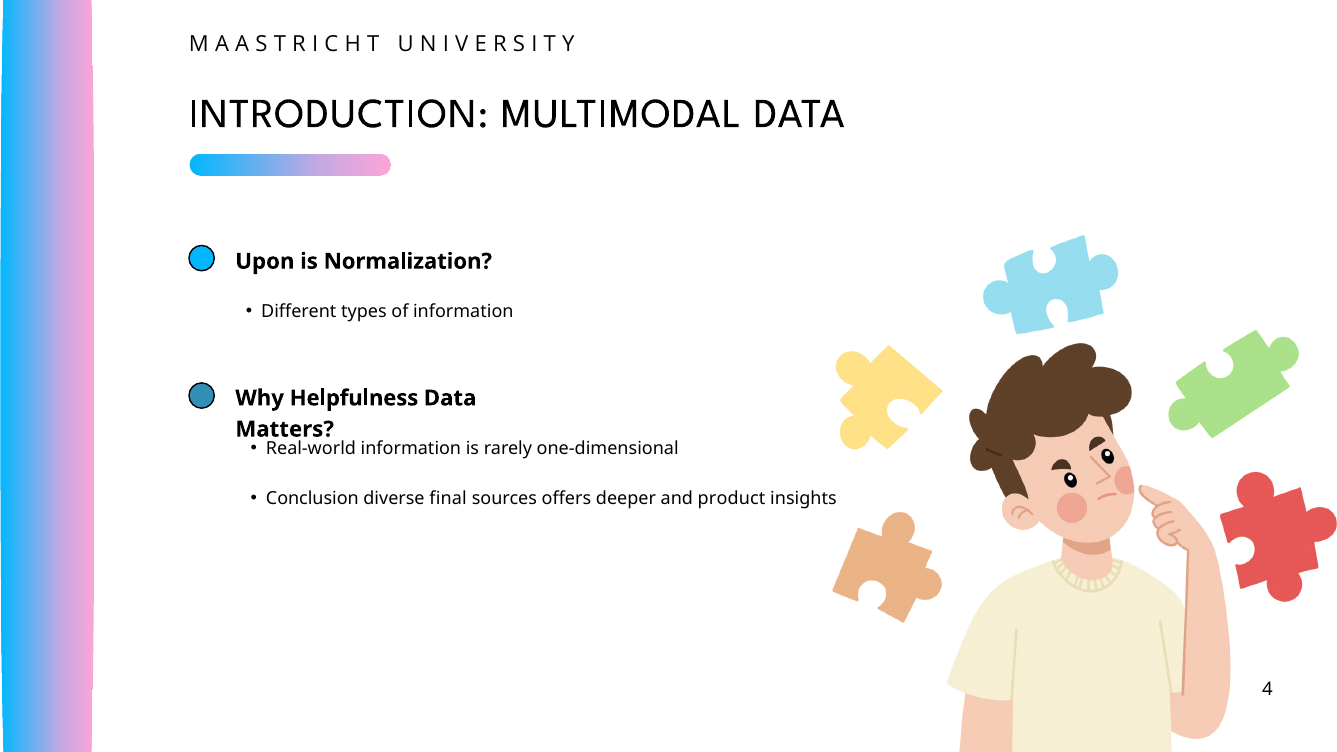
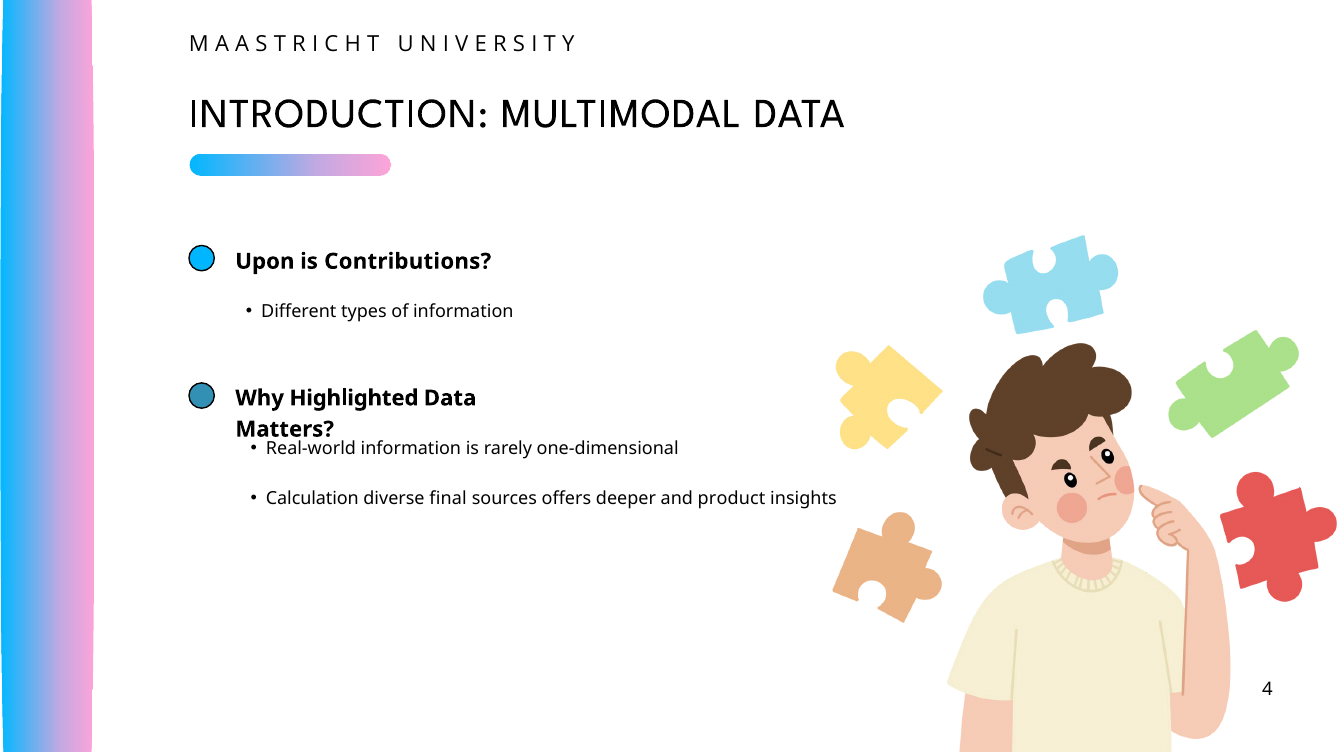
Normalization: Normalization -> Contributions (408, 261)
Helpfulness: Helpfulness -> Highlighted (354, 398)
Conclusion: Conclusion -> Calculation (312, 499)
